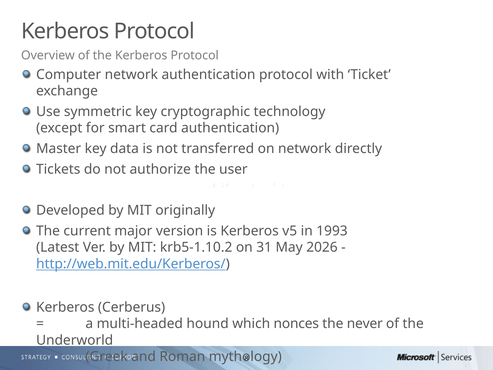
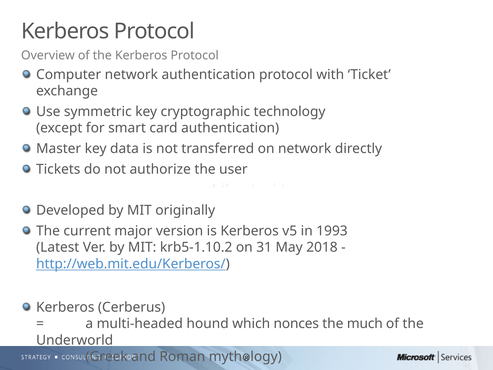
2026: 2026 -> 2018 (322, 247)
never: never -> much (365, 323)
